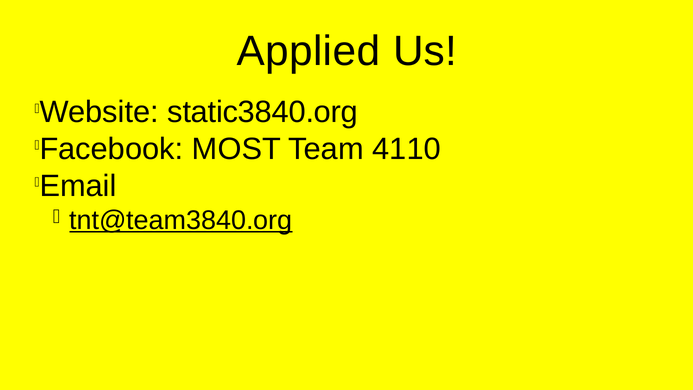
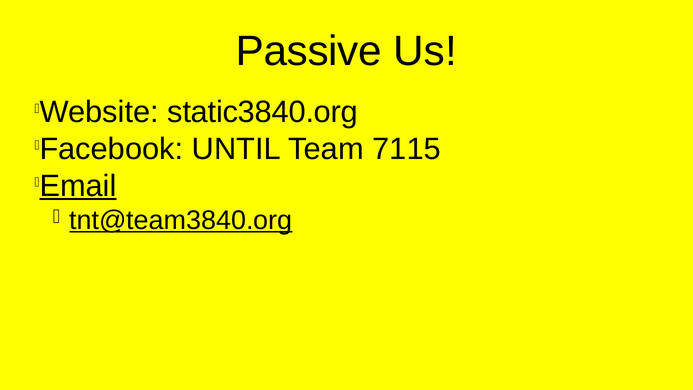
Applied: Applied -> Passive (309, 51)
MOST: MOST -> UNTIL (236, 149)
4110: 4110 -> 7115 (407, 149)
Email underline: none -> present (78, 186)
